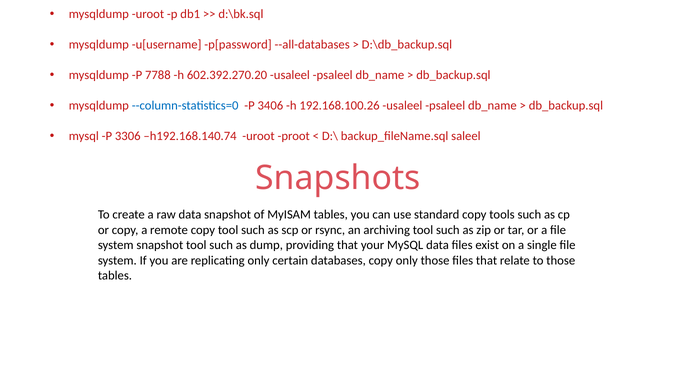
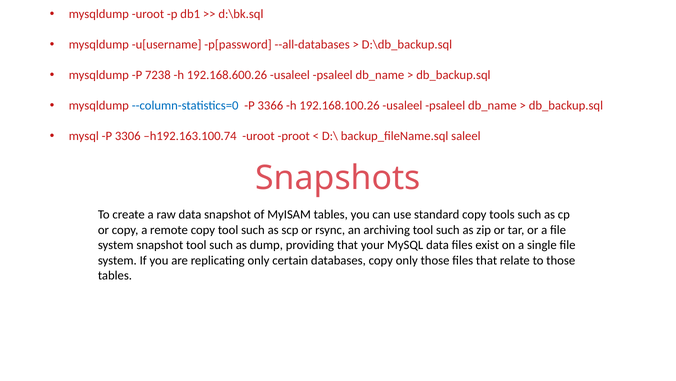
7788: 7788 -> 7238 (158, 75)
602.392.270.20: 602.392.270.20 -> 192.168.600.26 (227, 75)
3406: 3406 -> 3366 (270, 105)
h192.168.140.74: h192.168.140.74 -> h192.163.100.74 (190, 136)
